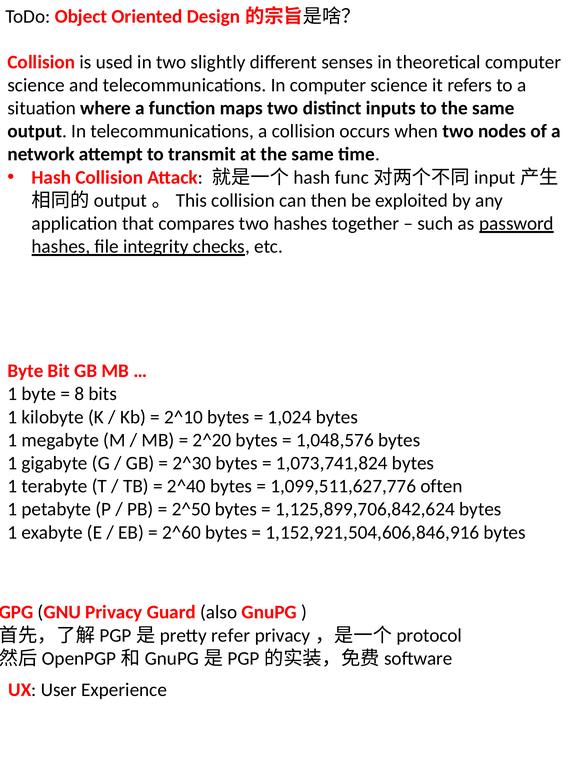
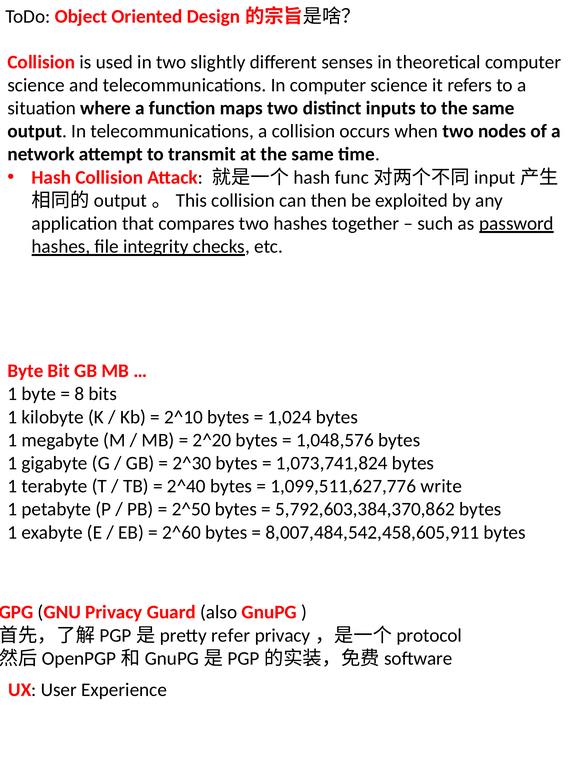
often: often -> write (441, 486)
1,125,899,706,842,624: 1,125,899,706,842,624 -> 5,792,603,384,370,862 (365, 510)
1,152,921,504,606,846,916: 1,152,921,504,606,846,916 -> 8,007,484,542,458,605,911 (372, 533)
